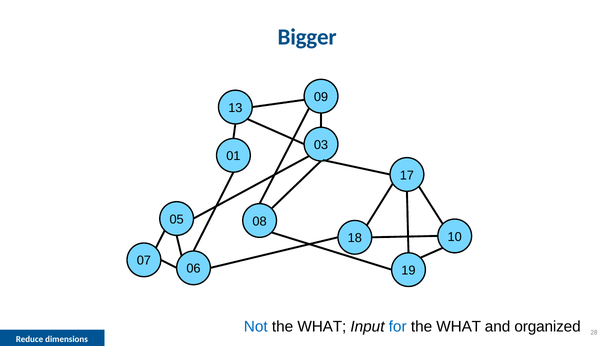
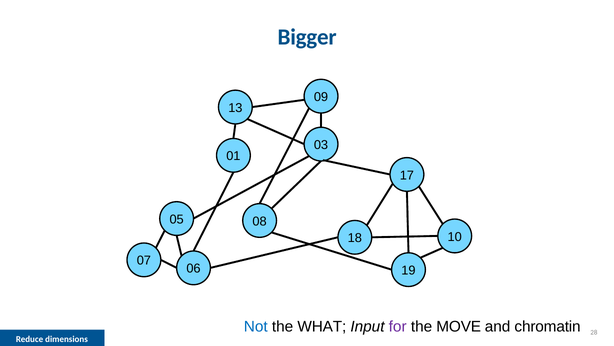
for colour: blue -> purple (398, 326)
WHAT: WHAT -> MOVE (459, 326)
organized: organized -> chromatin (548, 326)
